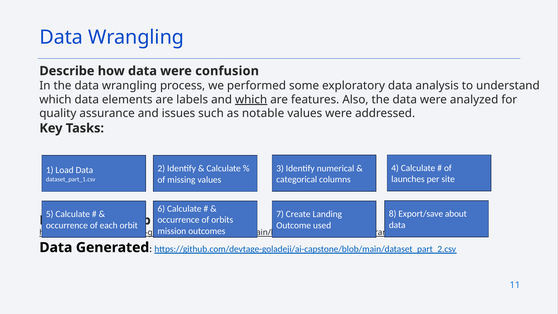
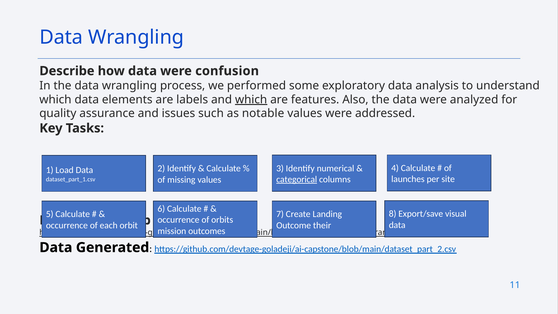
categorical underline: none -> present (297, 179)
about: about -> visual (456, 214)
used: used -> their (322, 225)
